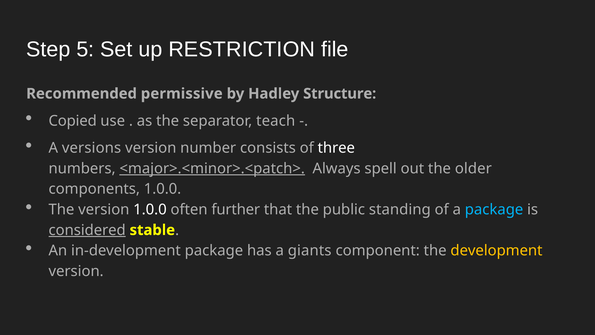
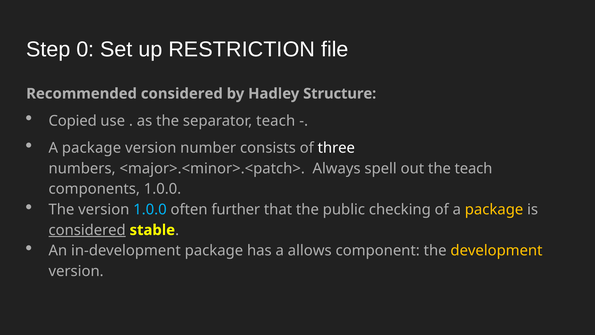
5: 5 -> 0 (85, 49)
Recommended permissive: permissive -> considered (182, 94)
versions: versions -> package (92, 148)
<major>.<minor>.<patch> underline: present -> none (212, 168)
the older: older -> teach (473, 168)
1.0.0 colour: white -> light blue (150, 209)
standing: standing -> checking (400, 209)
package colour: light blue -> yellow (494, 209)
giants: giants -> allows (310, 250)
